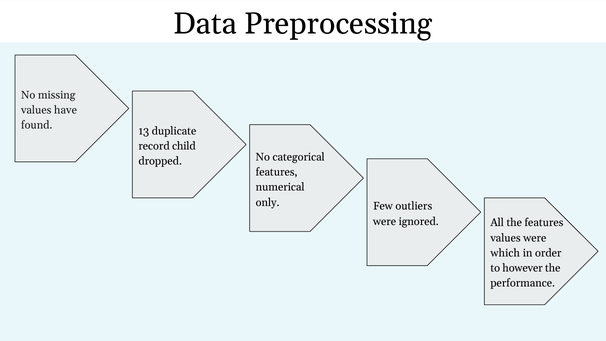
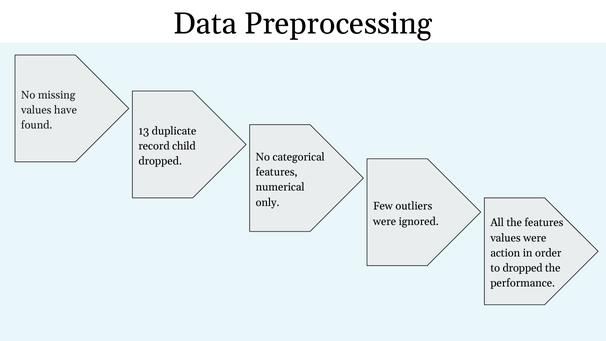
which: which -> action (505, 253)
to however: however -> dropped (523, 268)
